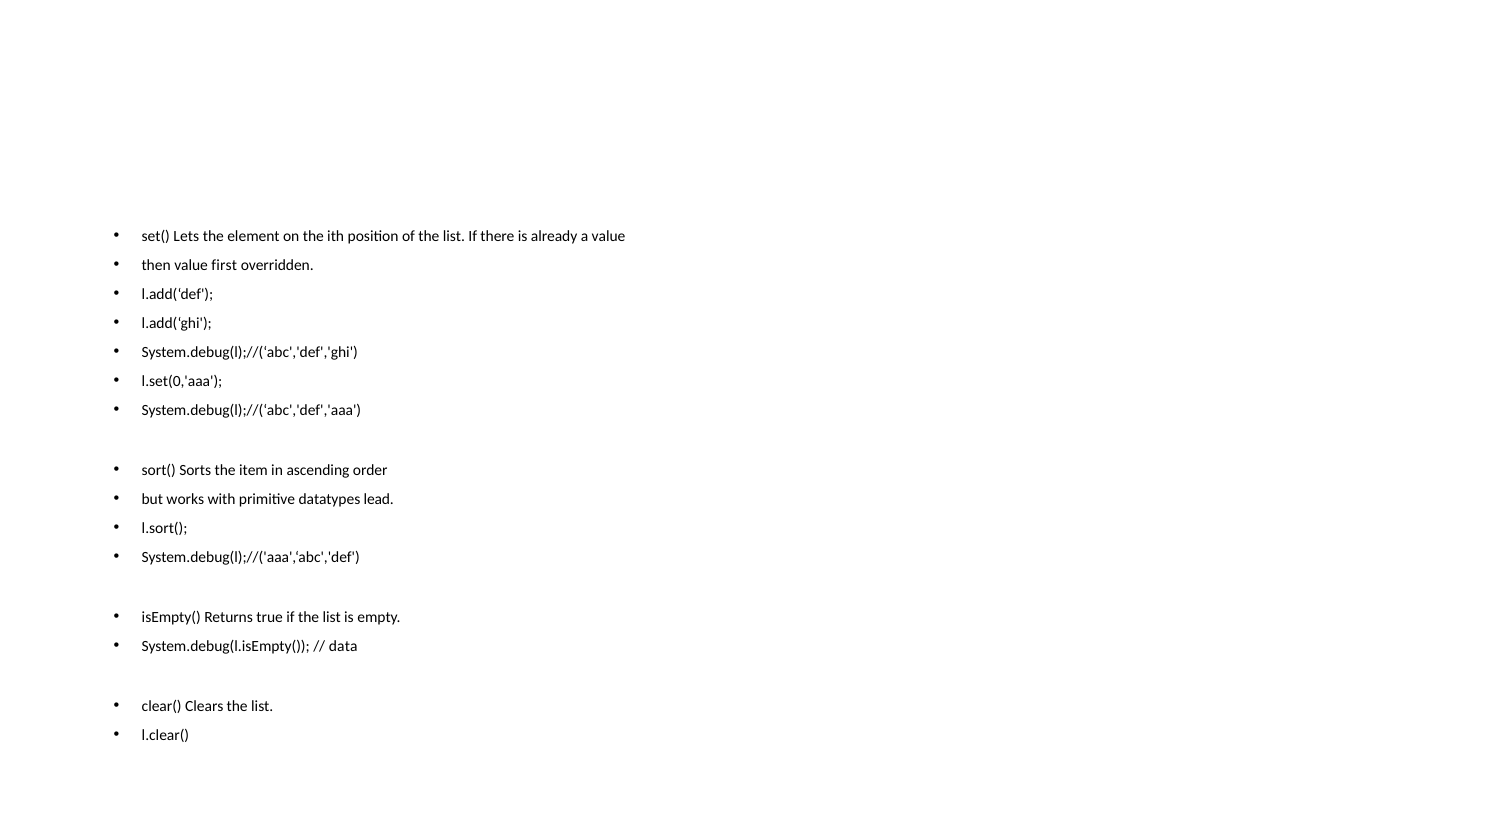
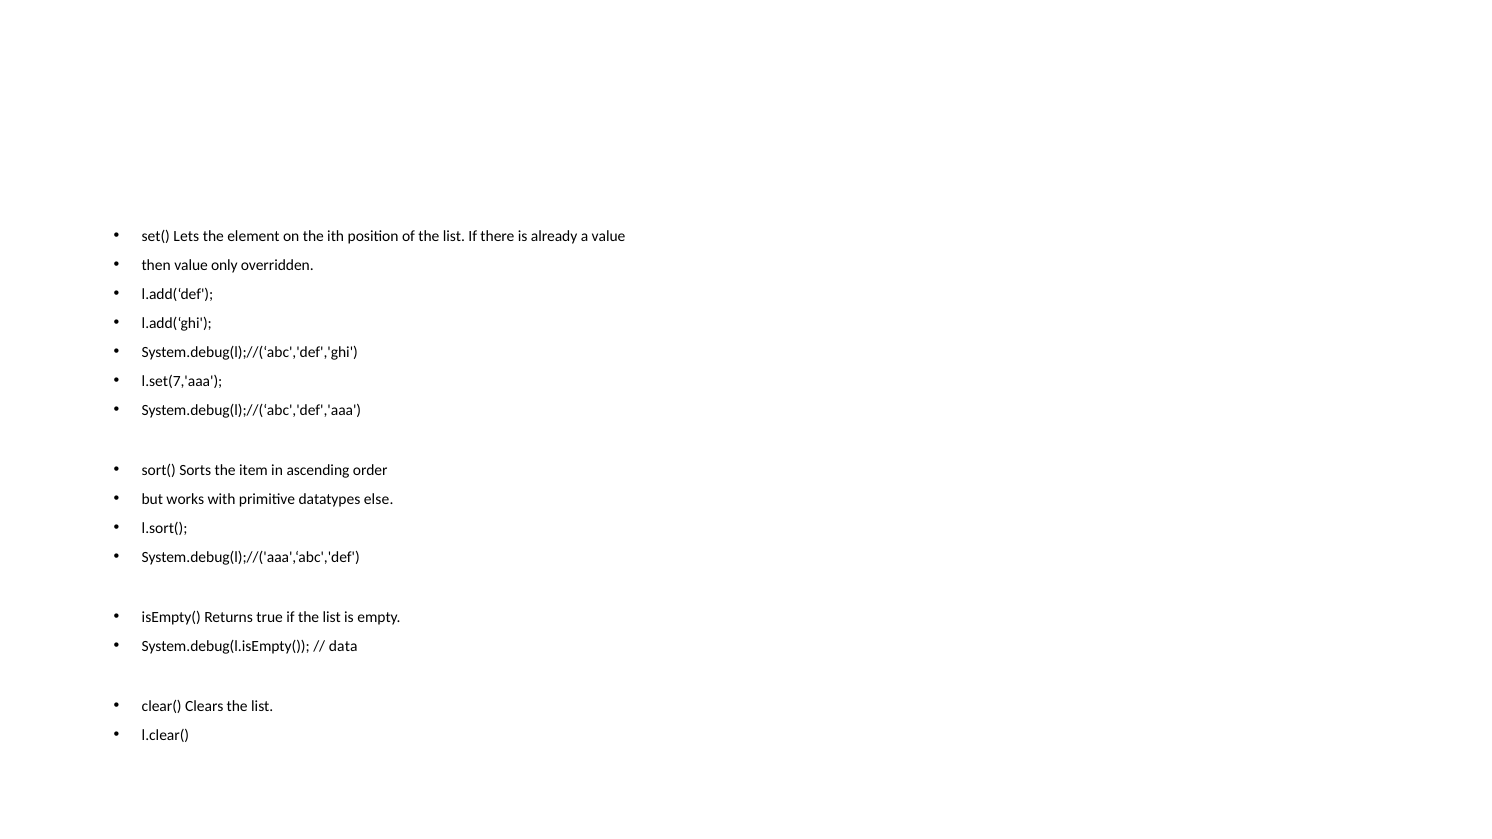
first: first -> only (224, 265)
l.set(0,'aaa: l.set(0,'aaa -> l.set(7,'aaa (182, 381)
lead: lead -> else (379, 499)
